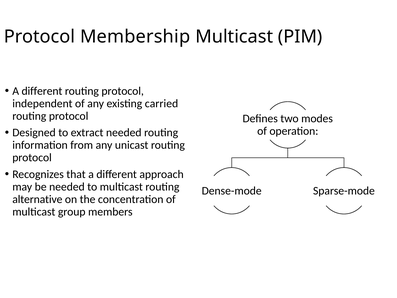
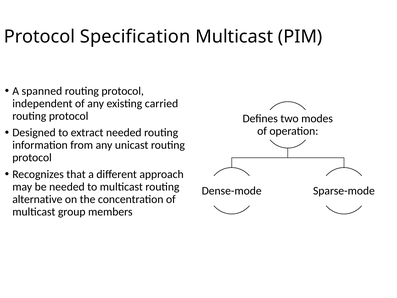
Membership: Membership -> Specification (135, 37)
different: different -> spanned (42, 91)
